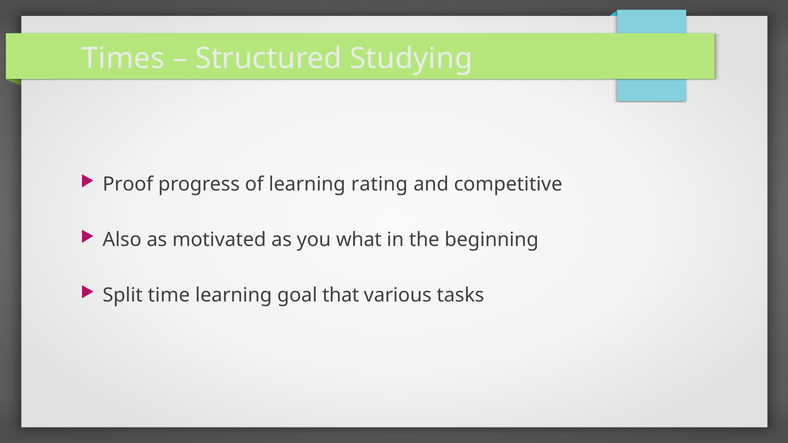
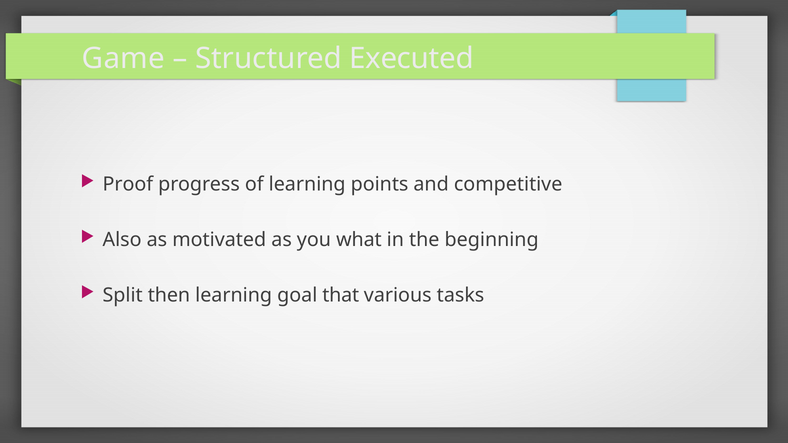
Times: Times -> Game (123, 58)
Studying: Studying -> Executed (411, 58)
rating: rating -> points (380, 184)
time: time -> then (169, 295)
